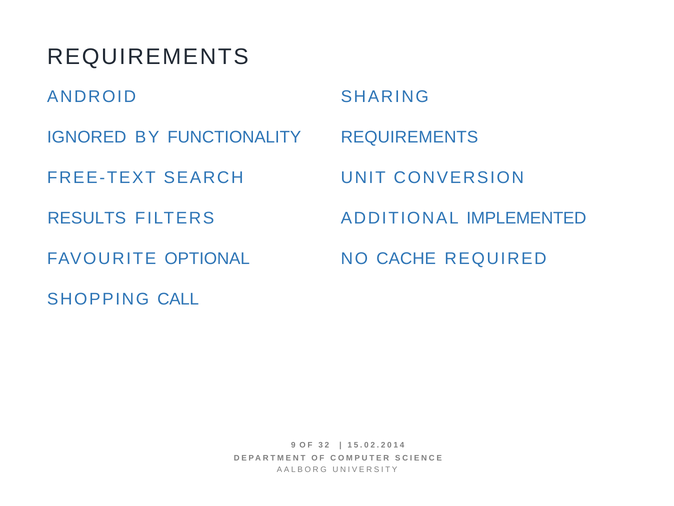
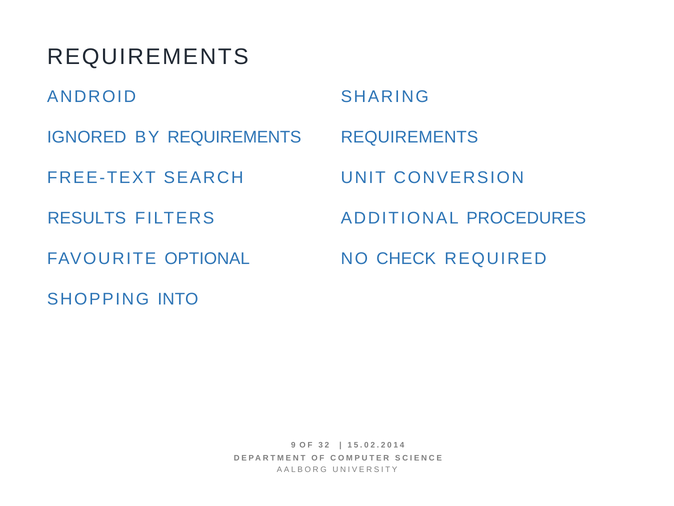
BY FUNCTIONALITY: FUNCTIONALITY -> REQUIREMENTS (234, 137)
IMPLEMENTED: IMPLEMENTED -> PROCEDURES (526, 218)
CACHE: CACHE -> CHECK (406, 258)
CALL: CALL -> INTO (178, 299)
